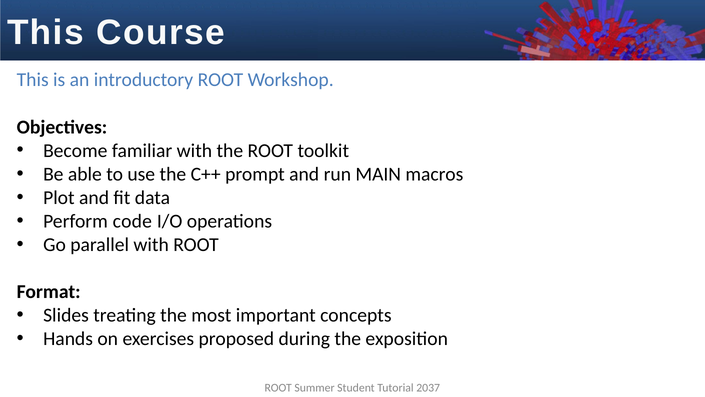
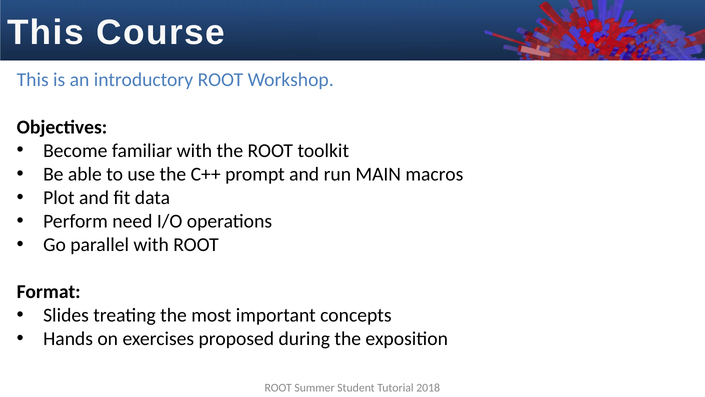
code: code -> need (132, 221)
2037: 2037 -> 2018 (428, 388)
